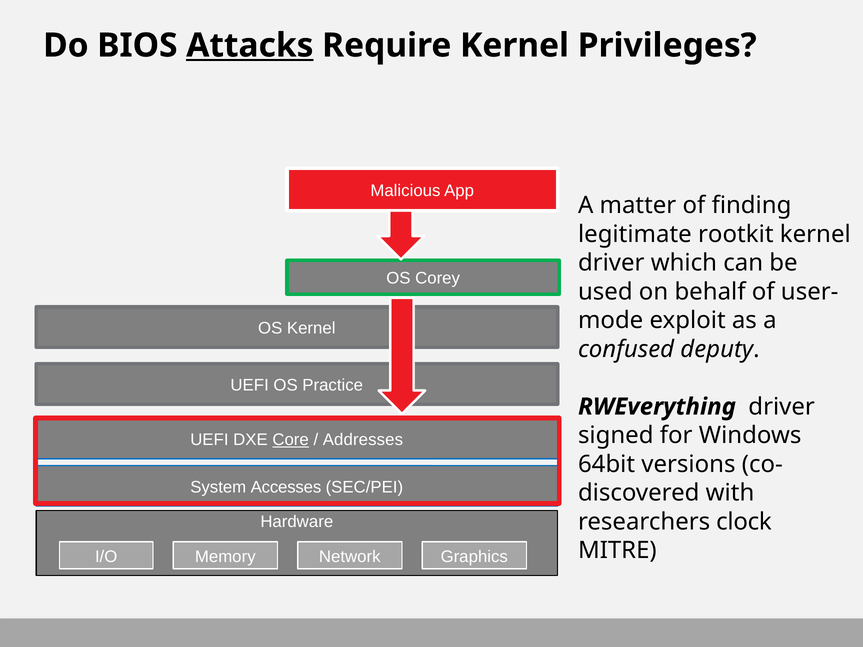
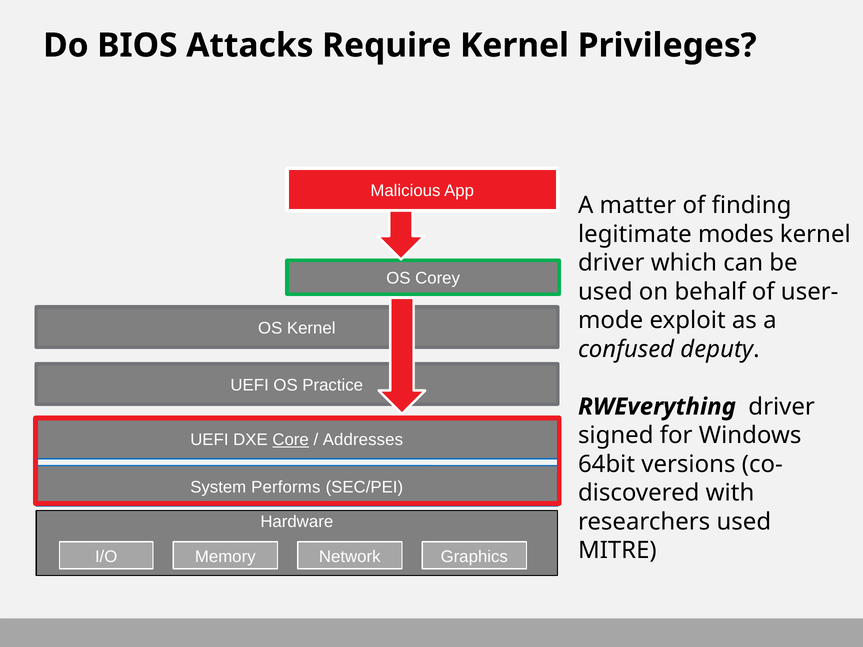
Attacks underline: present -> none (250, 45)
rootkit: rootkit -> modes (736, 234)
Accesses: Accesses -> Performs (286, 487)
researchers clock: clock -> used (744, 522)
